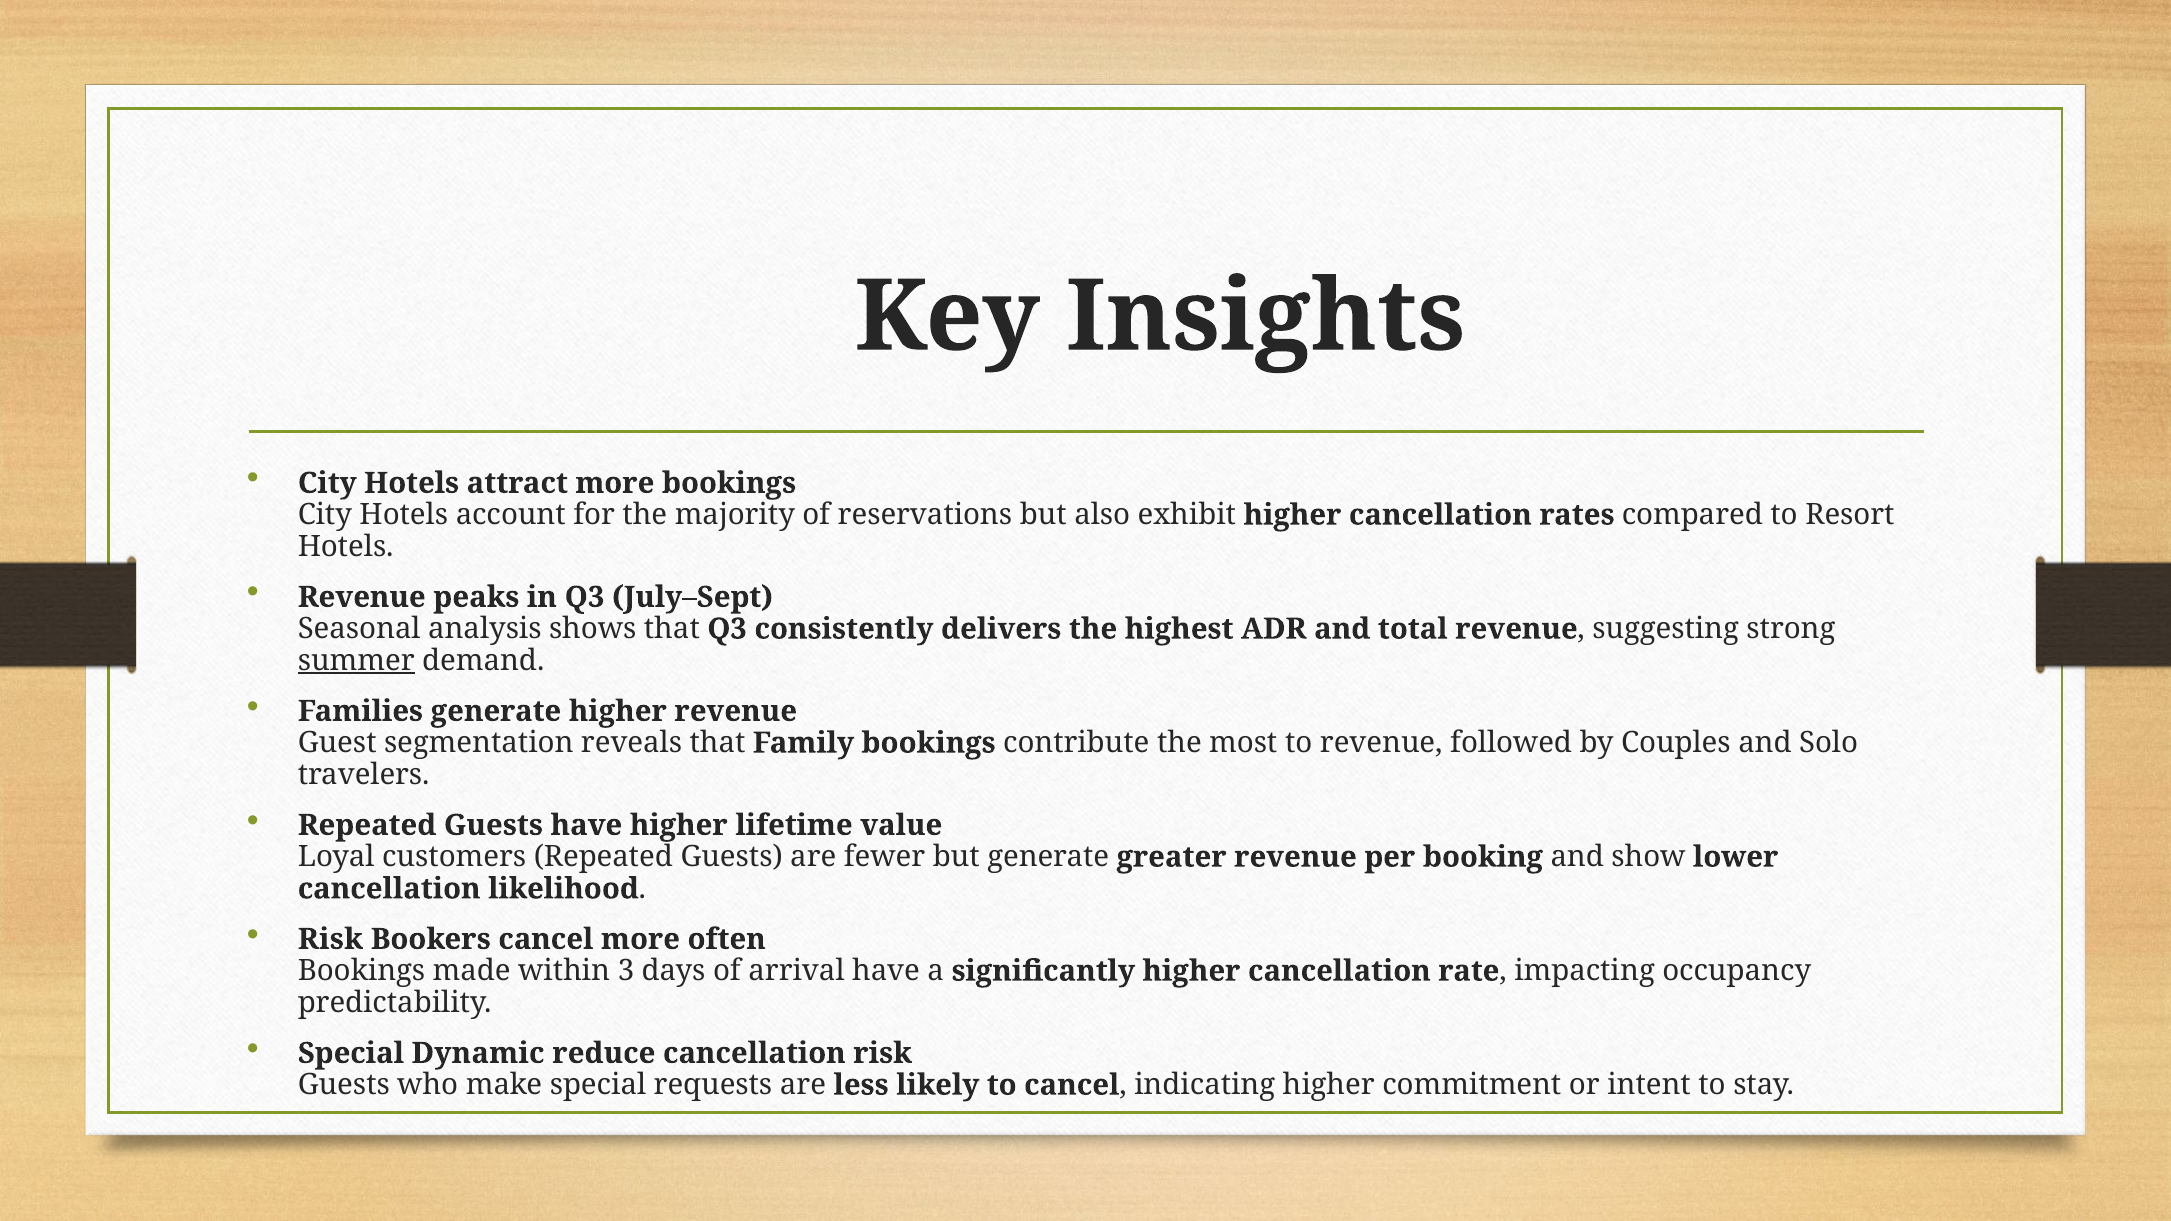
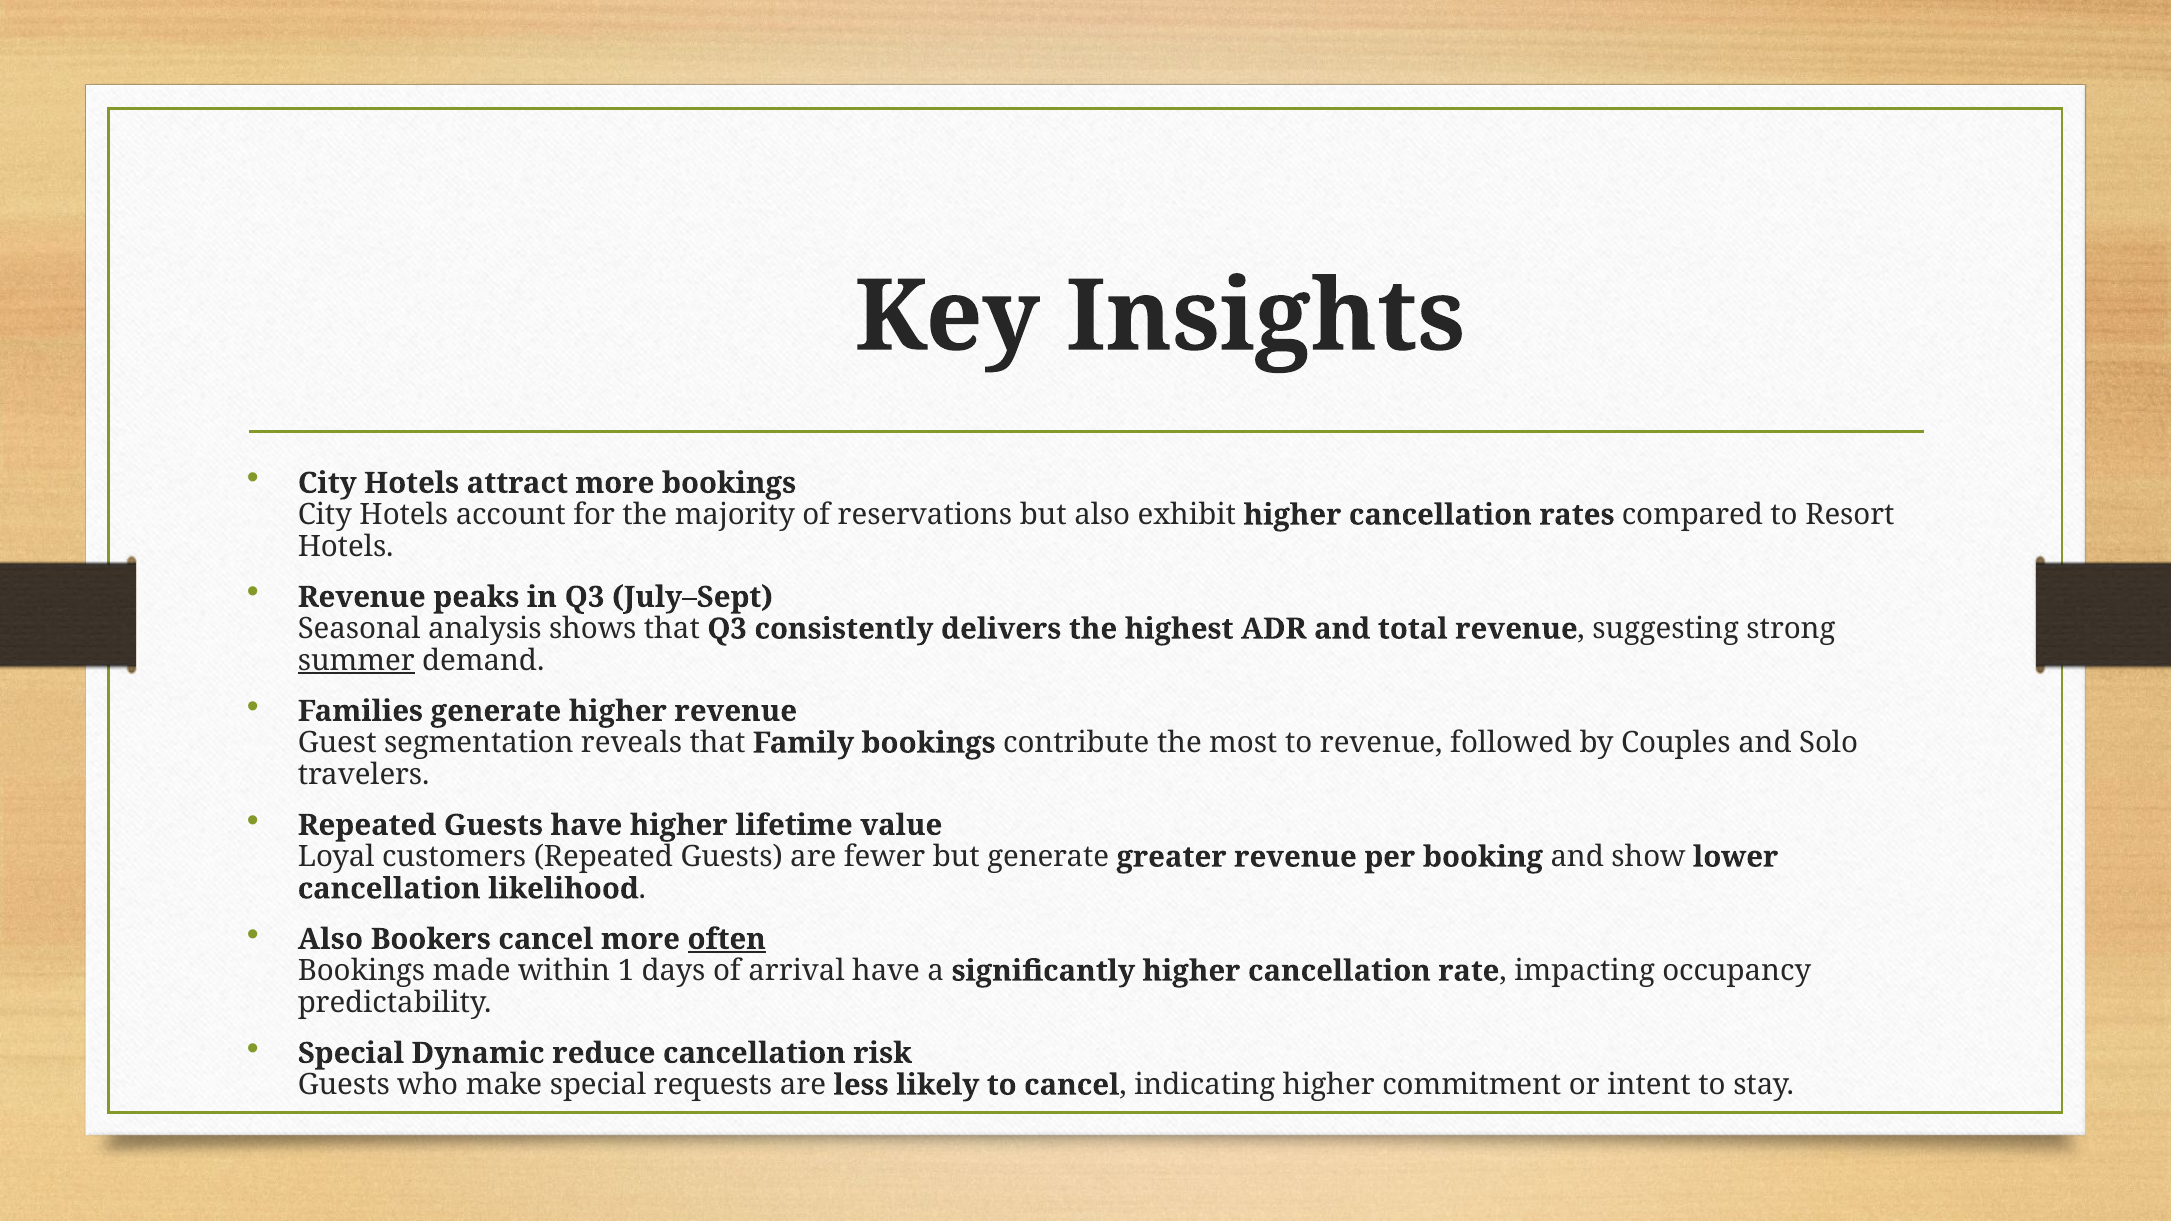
Risk: Risk -> Also (330, 939)
often underline: none -> present (727, 939)
3: 3 -> 1 (626, 971)
